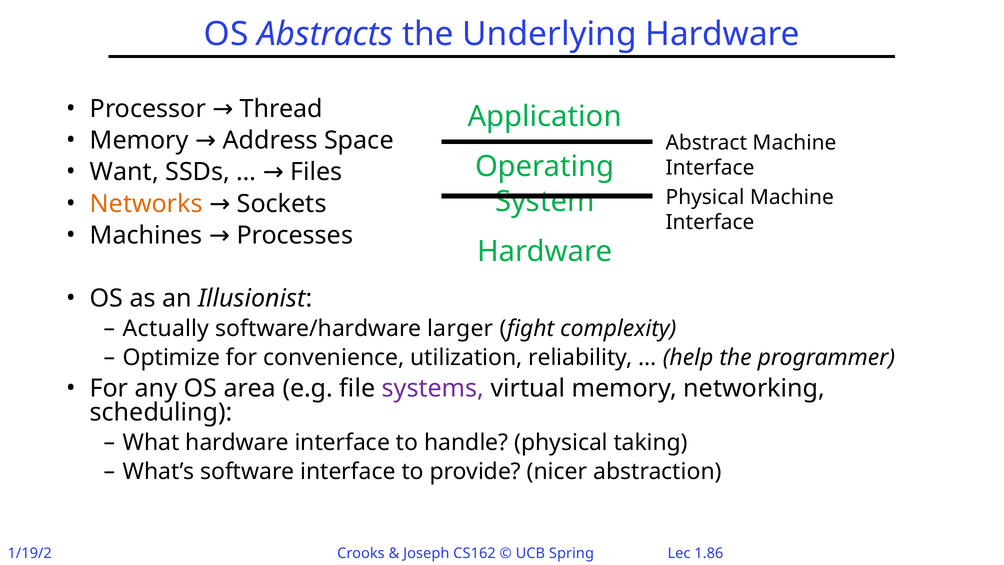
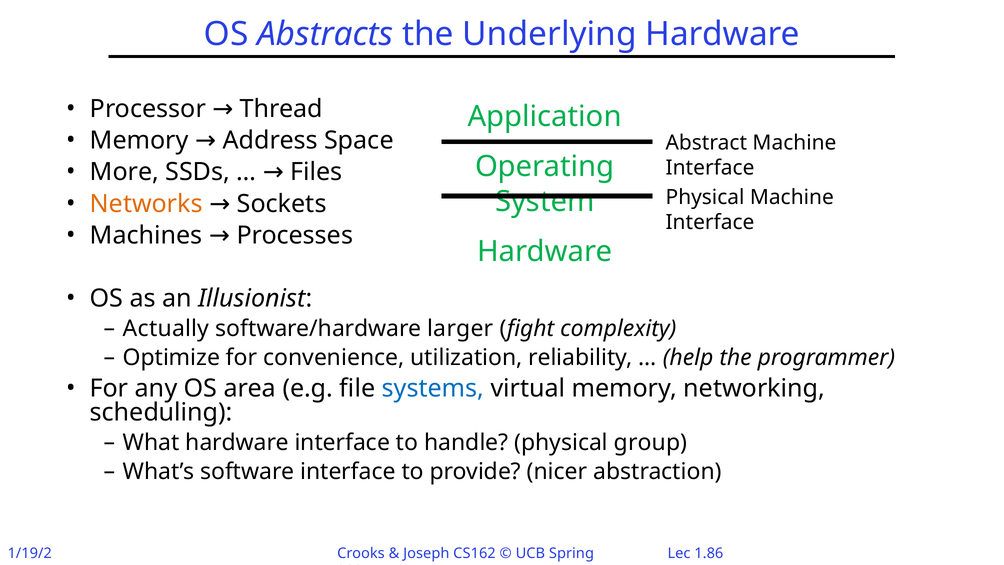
Want: Want -> More (124, 172)
systems colour: purple -> blue (433, 388)
taking: taking -> group (651, 442)
